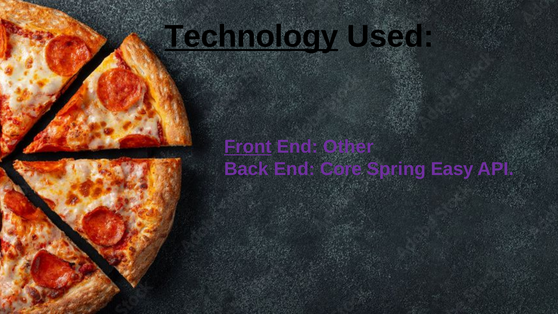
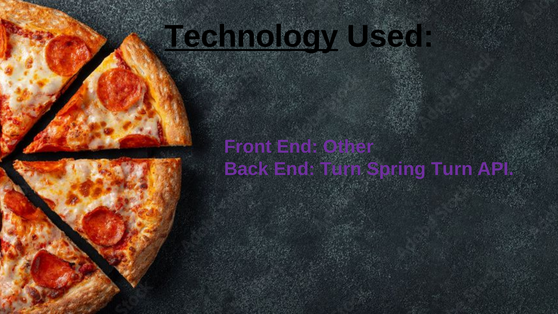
Front underline: present -> none (248, 147)
End Core: Core -> Turn (341, 169)
Spring Easy: Easy -> Turn (452, 169)
